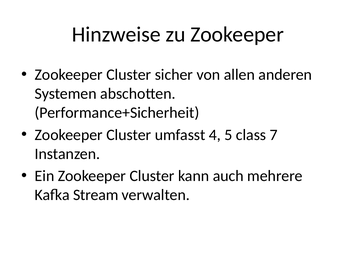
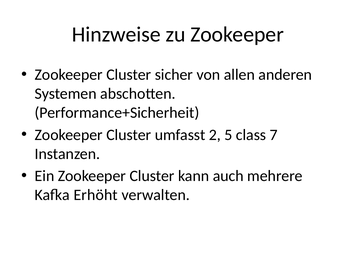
4: 4 -> 2 (215, 135)
Stream: Stream -> Erhöht (96, 195)
